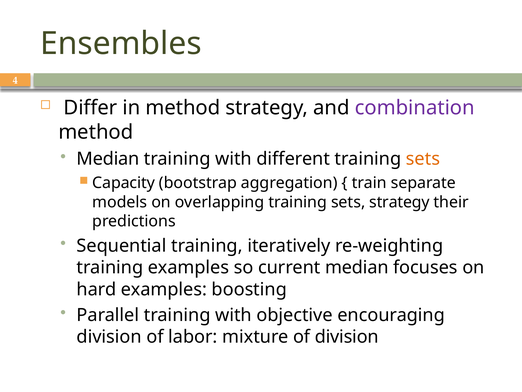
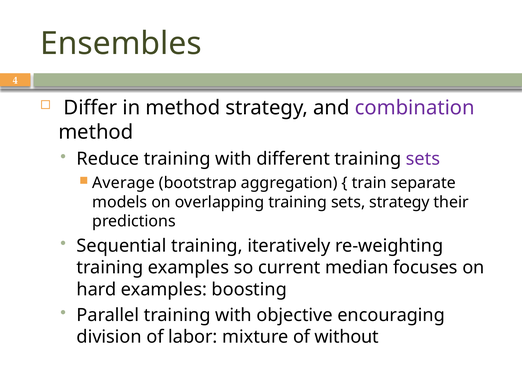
Median: Median -> Reduce (108, 159)
sets colour: orange -> purple (423, 159)
Capacity: Capacity -> Average (124, 183)
of division: division -> without (347, 337)
